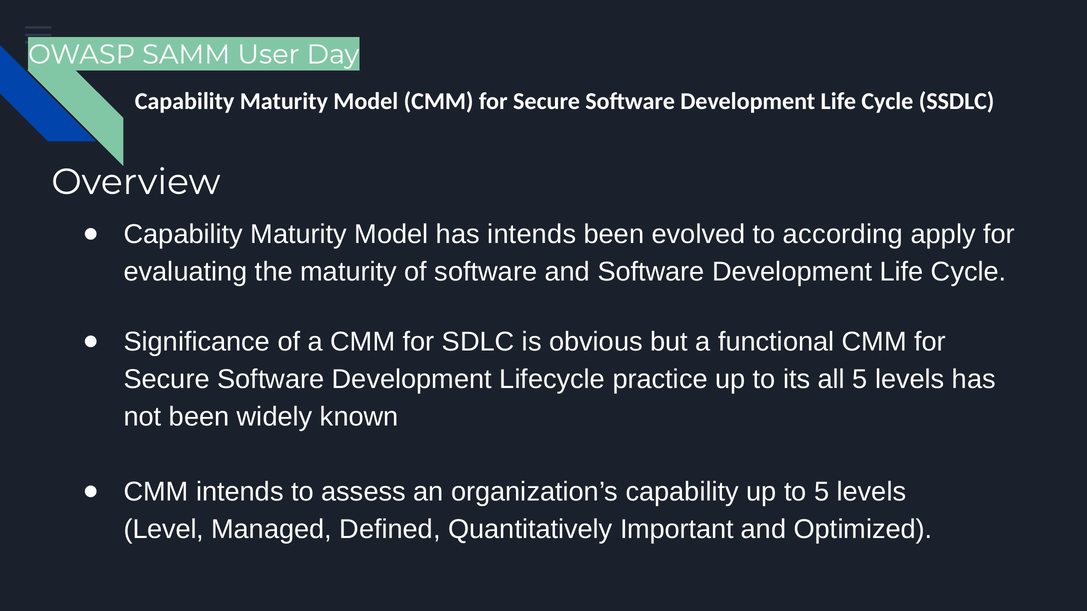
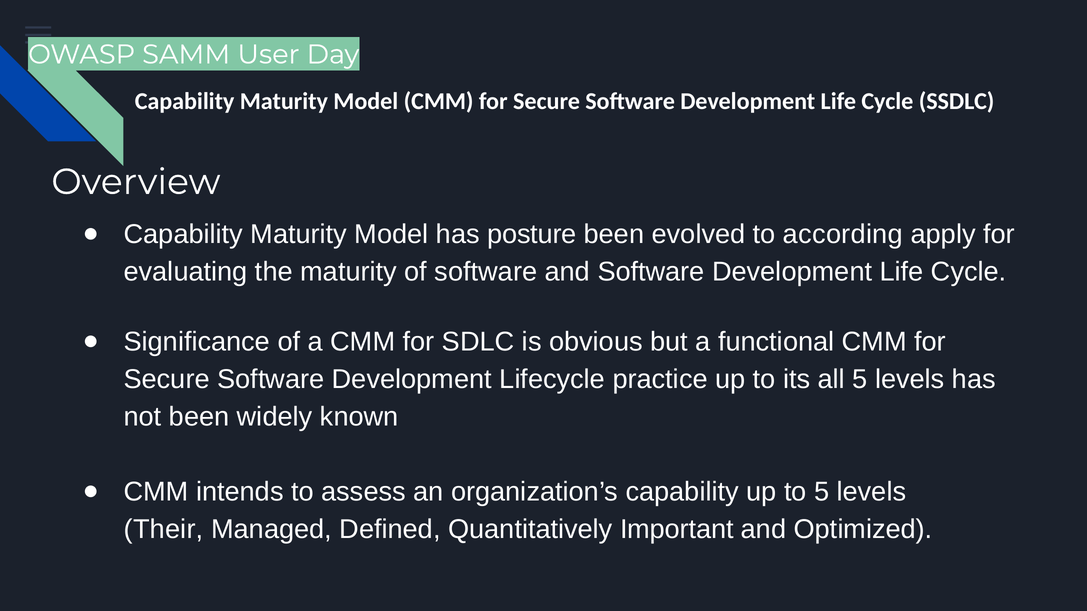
has intends: intends -> posture (532, 235)
Level: Level -> Their (164, 530)
